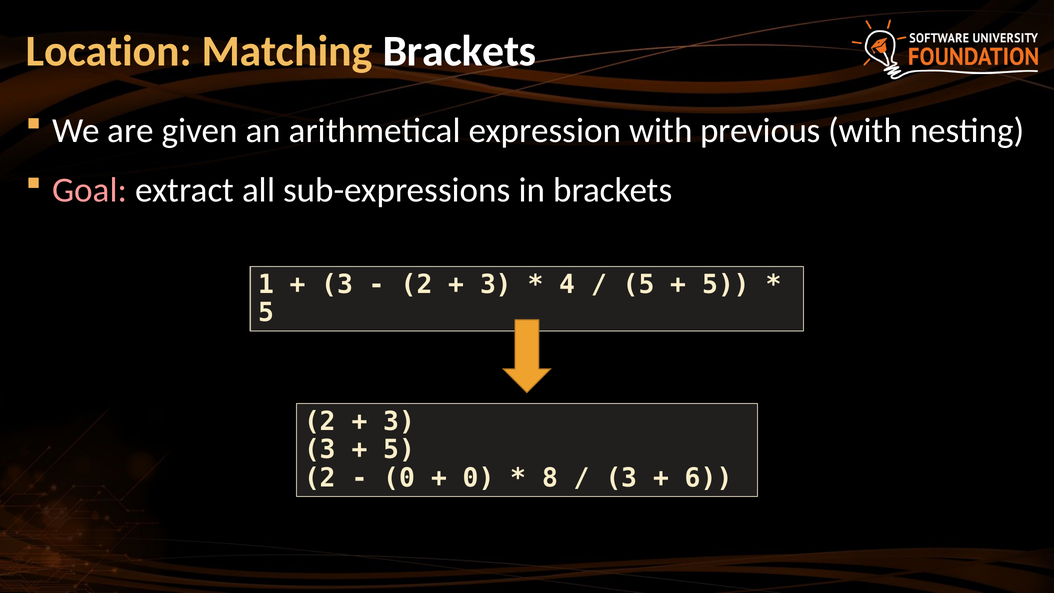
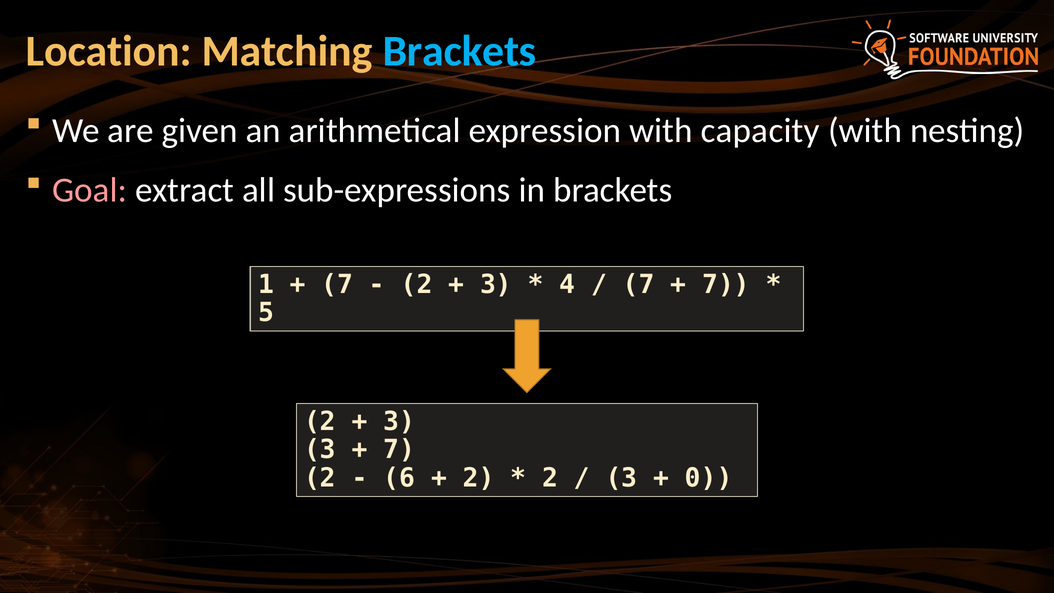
Brackets colour: white -> light blue (460, 51)
previous: previous -> capacity (760, 130)
3: 3 -> 7 (337, 284)
5: 5 -> 7 (639, 284)
5: 5 -> 7 (726, 284)
5: 5 -> 7 (399, 450)
0: 0 -> 6 (399, 478)
0: 0 -> 2 (479, 478)
8: 8 -> 2 (550, 478)
6: 6 -> 0 (709, 478)
